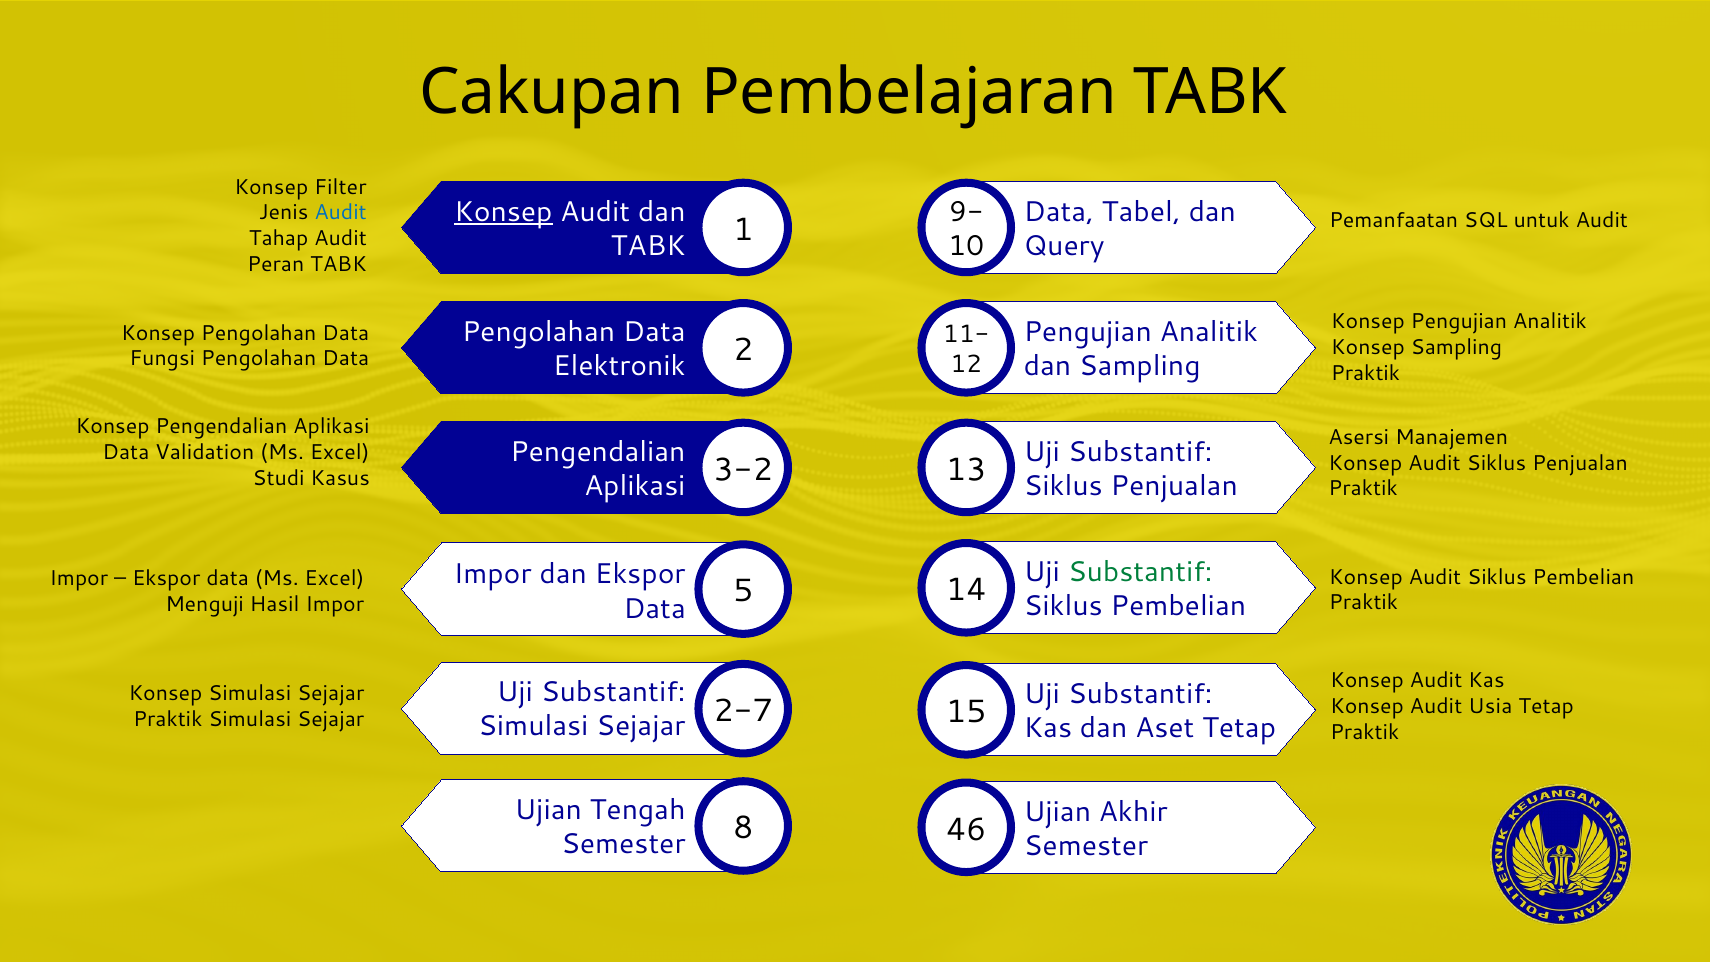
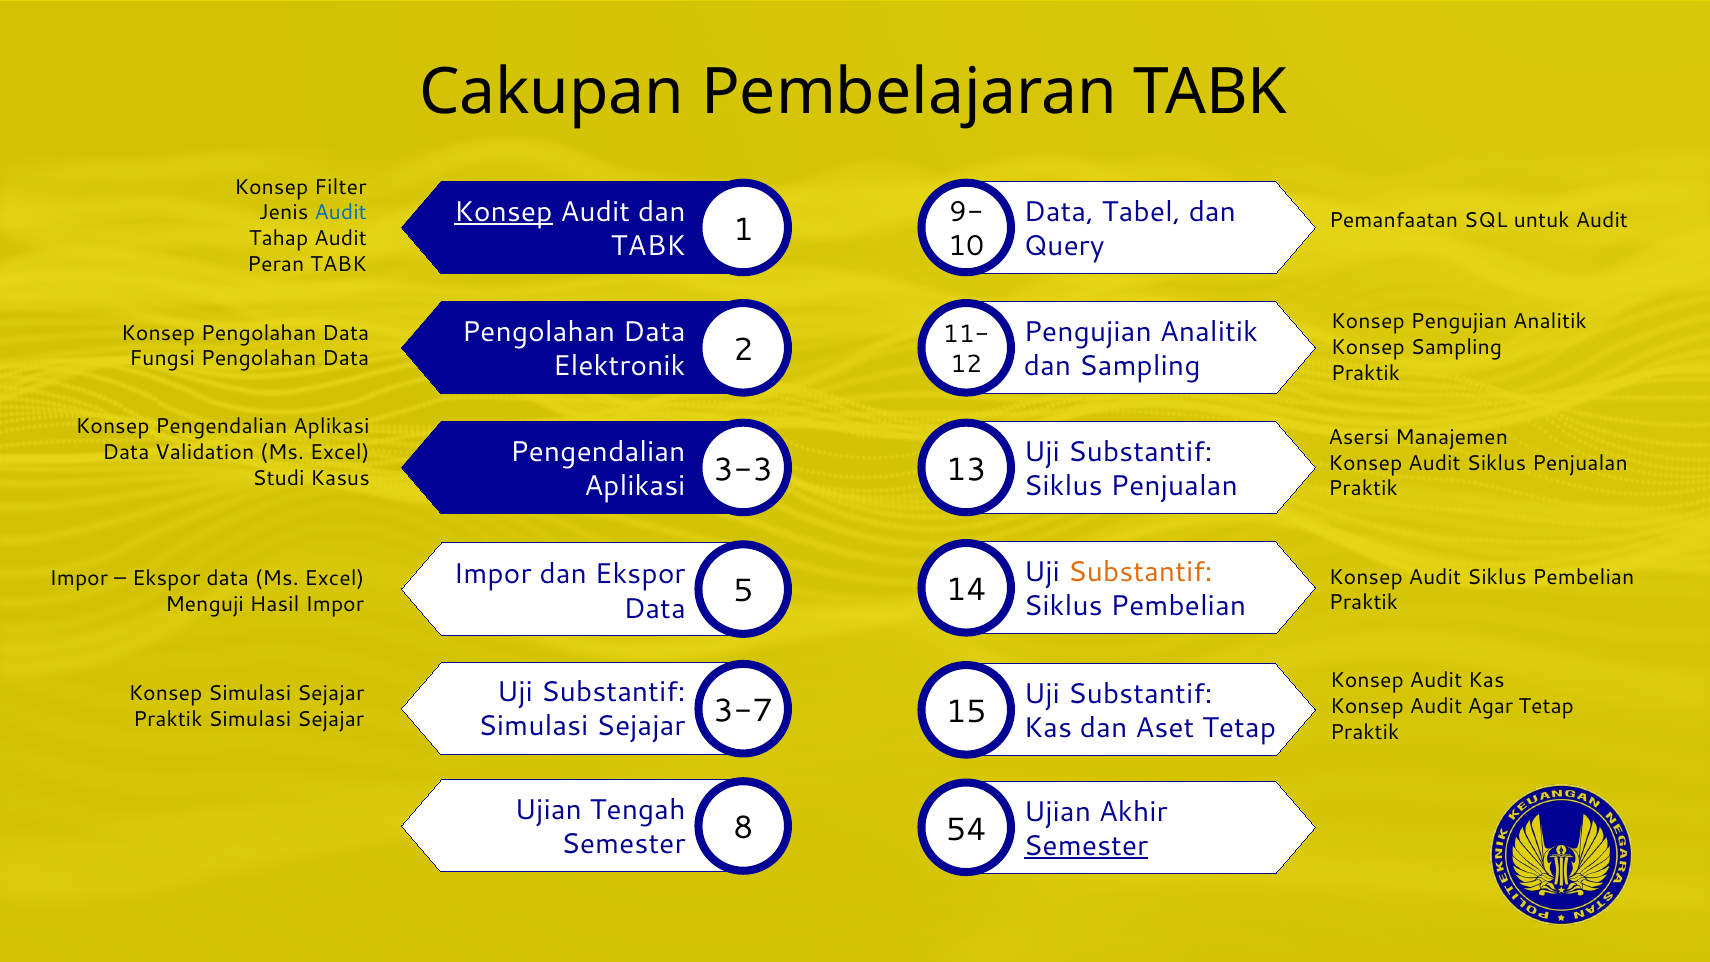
3-2: 3-2 -> 3-3 (743, 470)
Substantif colour: green -> orange (1140, 572)
Usia: Usia -> Agar (1490, 706)
2-7: 2-7 -> 3-7 (743, 711)
46: 46 -> 54 (966, 829)
Semester underline: none -> present (1086, 846)
